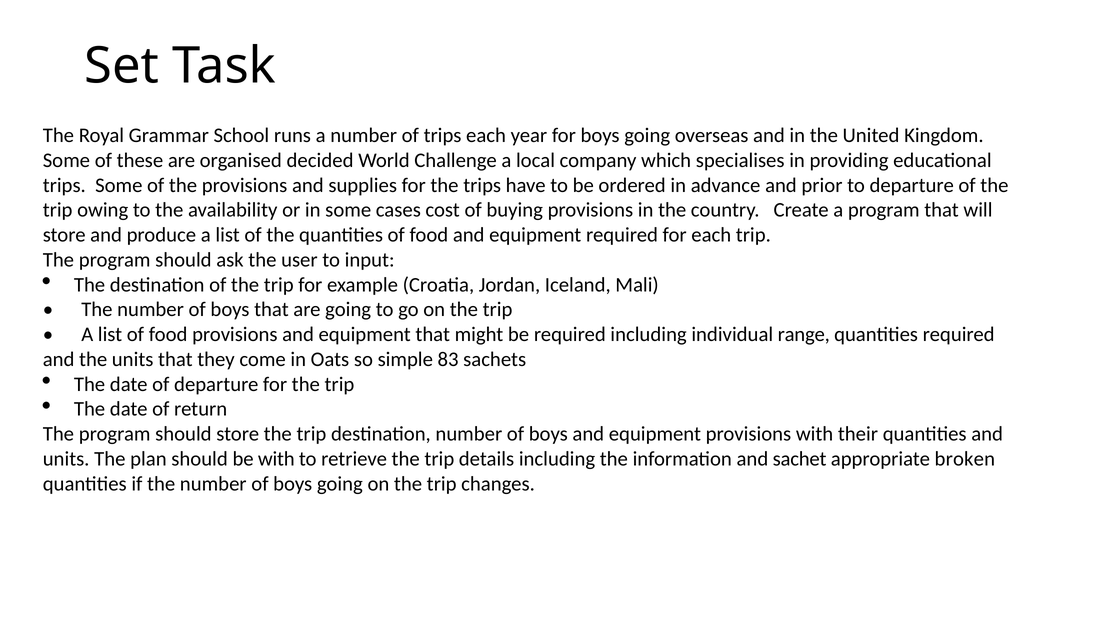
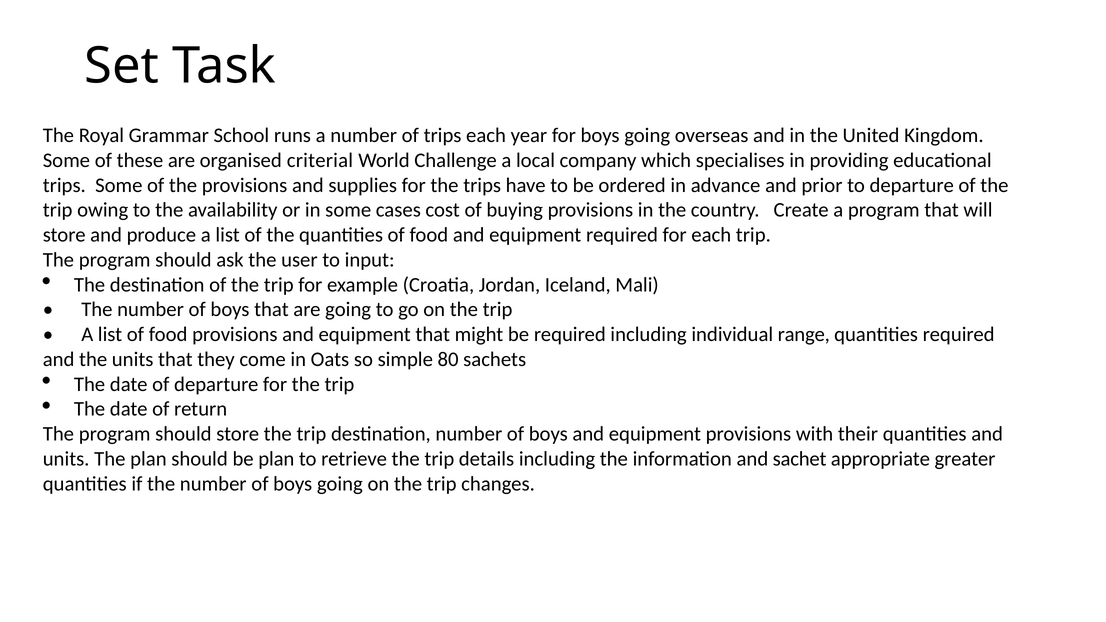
decided: decided -> criterial (320, 160)
83: 83 -> 80 (448, 359)
be with: with -> plan (276, 459)
broken: broken -> greater (965, 459)
